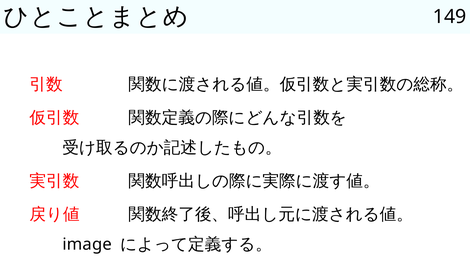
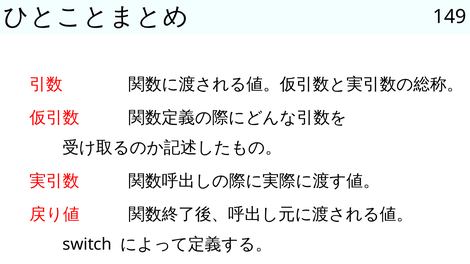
image: image -> switch (87, 245)
